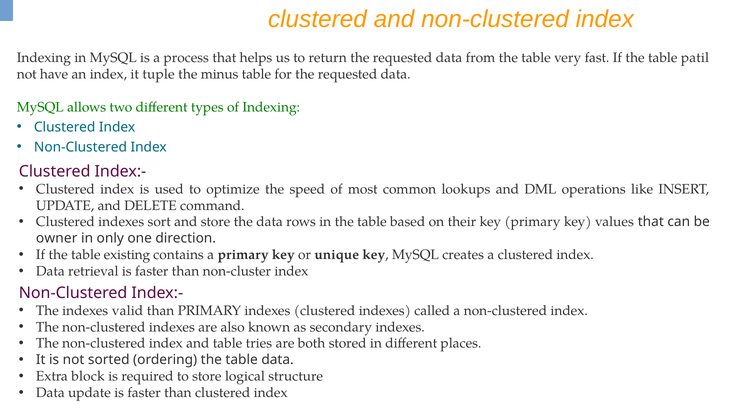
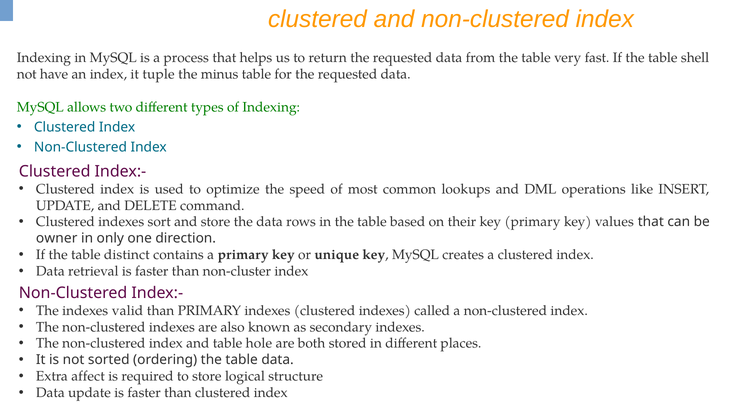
patil: patil -> shell (695, 58)
existing: existing -> distinct (127, 255)
tries: tries -> hole (259, 344)
block: block -> affect (88, 376)
